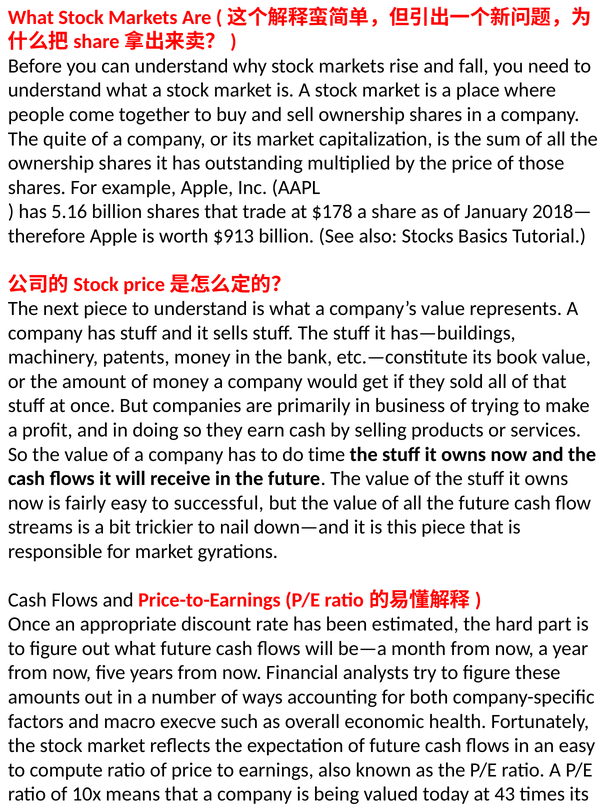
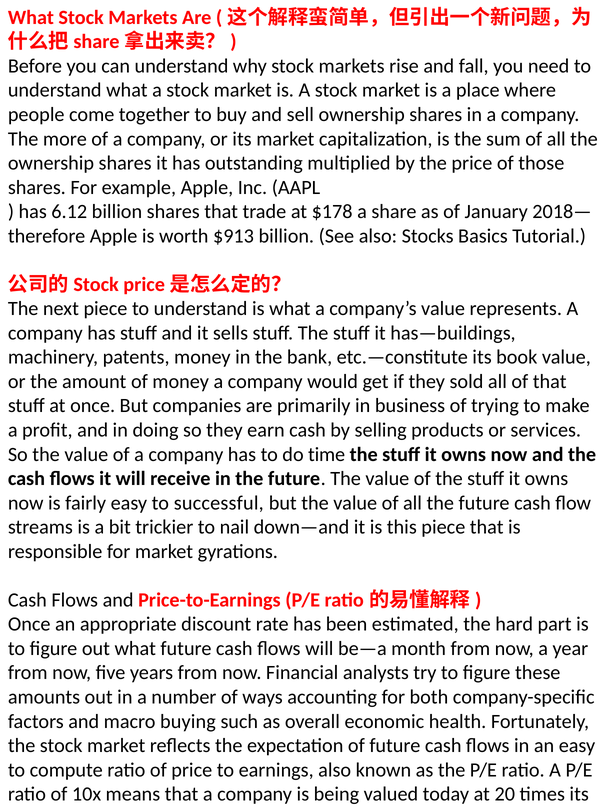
quite: quite -> more (65, 139)
5.16: 5.16 -> 6.12 (69, 212)
execve: execve -> buying (188, 722)
43: 43 -> 20 (505, 794)
